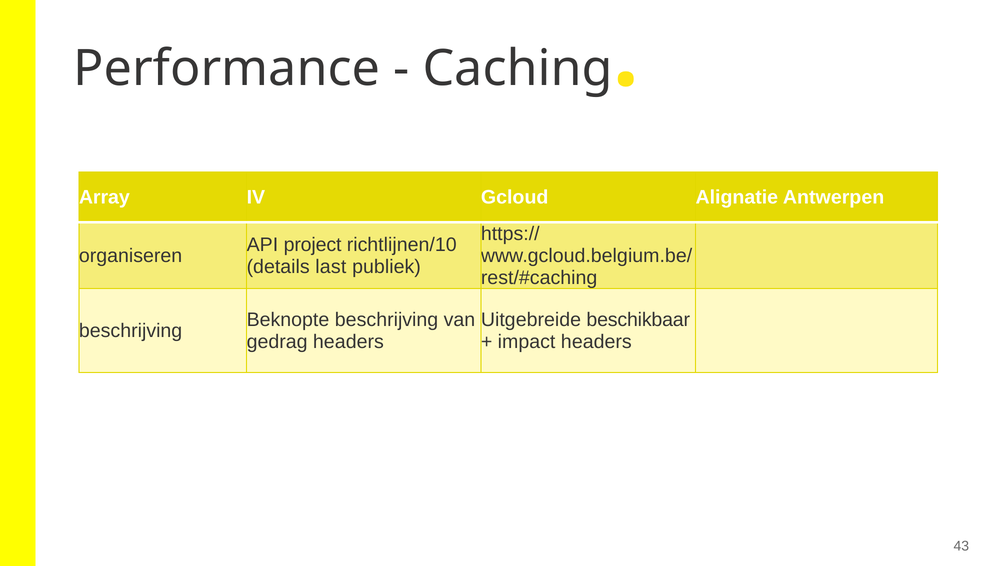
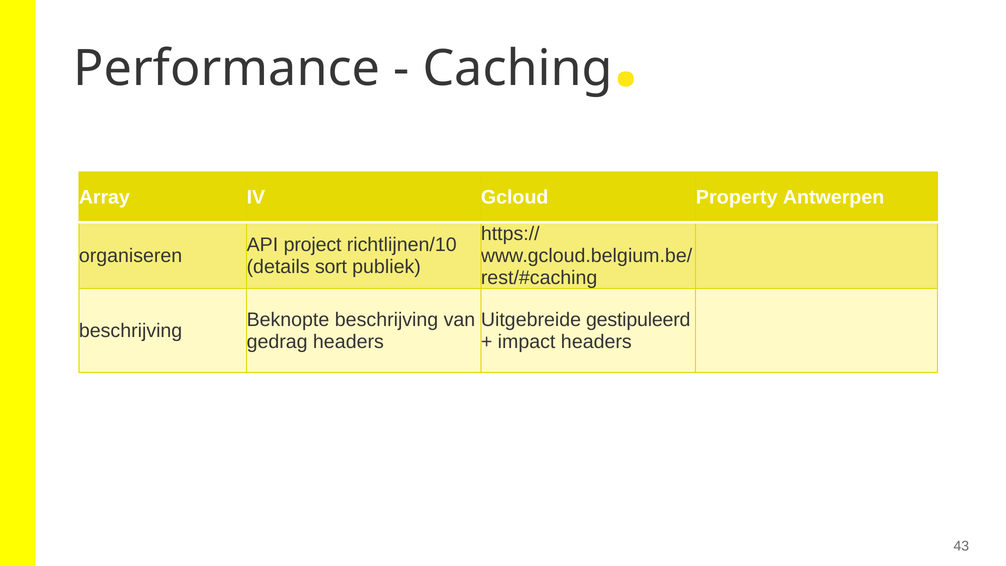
Alignatie: Alignatie -> Property (737, 197)
last: last -> sort (331, 267)
beschikbaar: beschikbaar -> gestipuleerd (638, 320)
